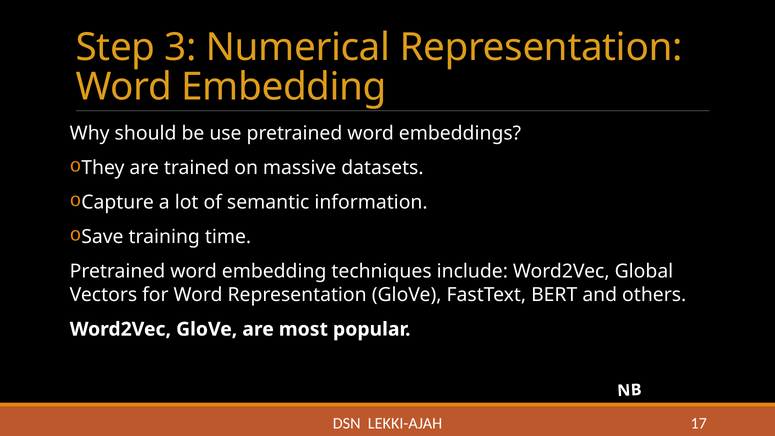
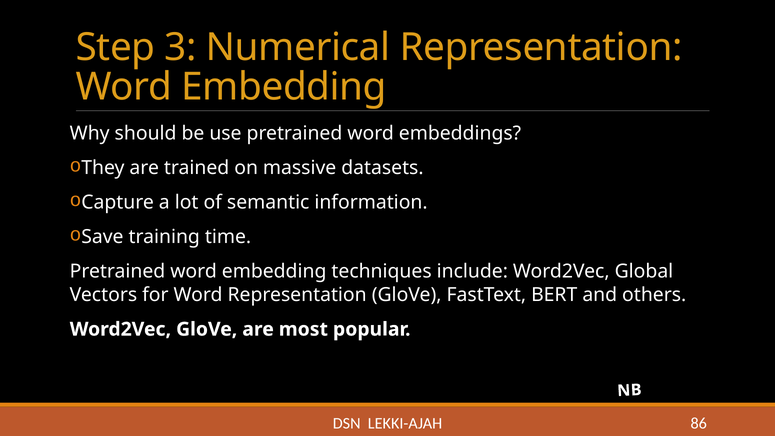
17: 17 -> 86 (699, 423)
